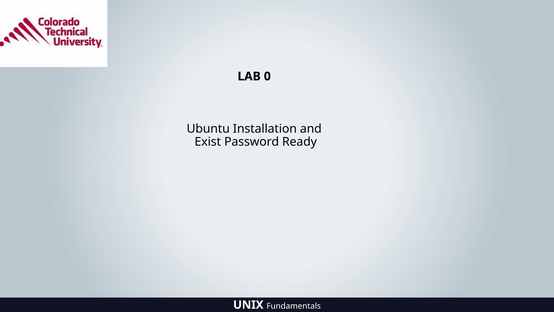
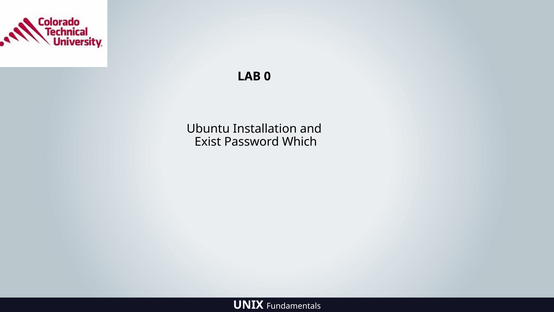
Ready: Ready -> Which (300, 142)
